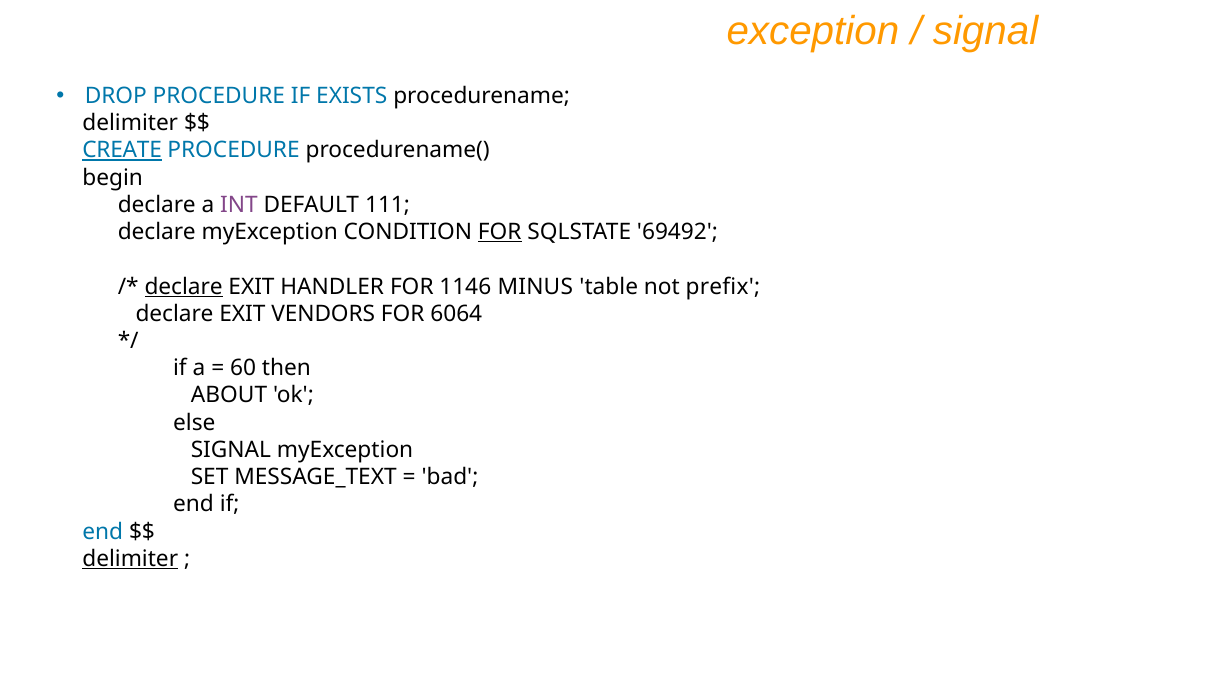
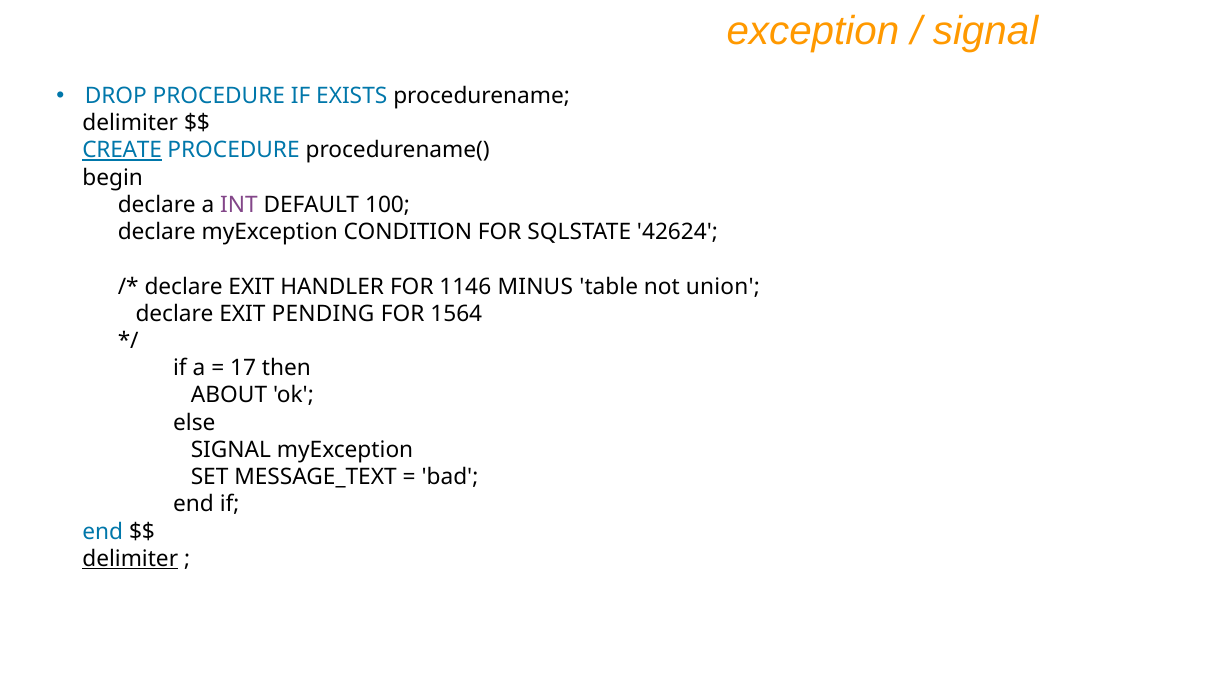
111: 111 -> 100 (388, 205)
FOR underline: present -> none (500, 232)
69492: 69492 -> 42624 (677, 232)
declare underline: present -> none (184, 286)
prefix: prefix -> union (723, 286)
VENDORS: VENDORS -> PENDING (323, 314)
6064: 6064 -> 1564 (456, 314)
60: 60 -> 17 (243, 368)
